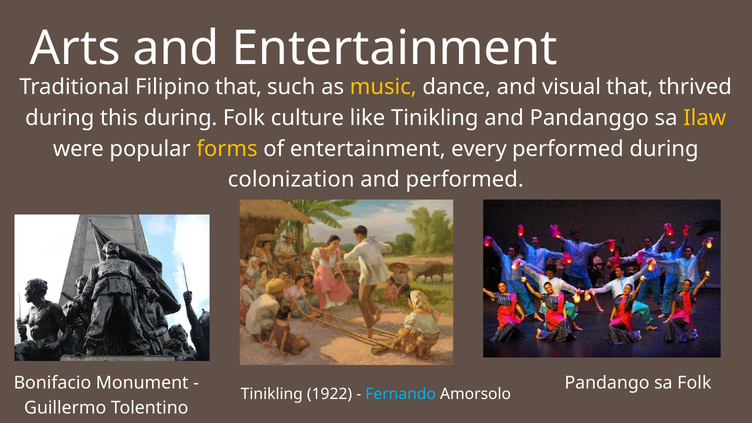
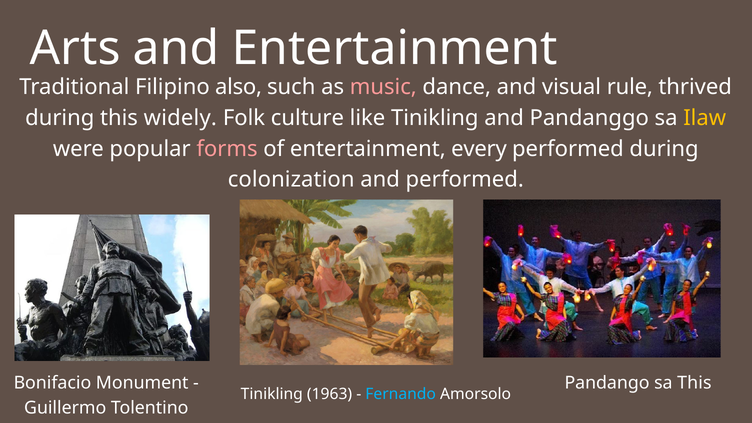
Filipino that: that -> also (239, 87)
music colour: yellow -> pink (383, 87)
visual that: that -> rule (630, 87)
this during: during -> widely (180, 118)
forms colour: yellow -> pink (227, 149)
sa Folk: Folk -> This (694, 383)
1922: 1922 -> 1963 (330, 394)
